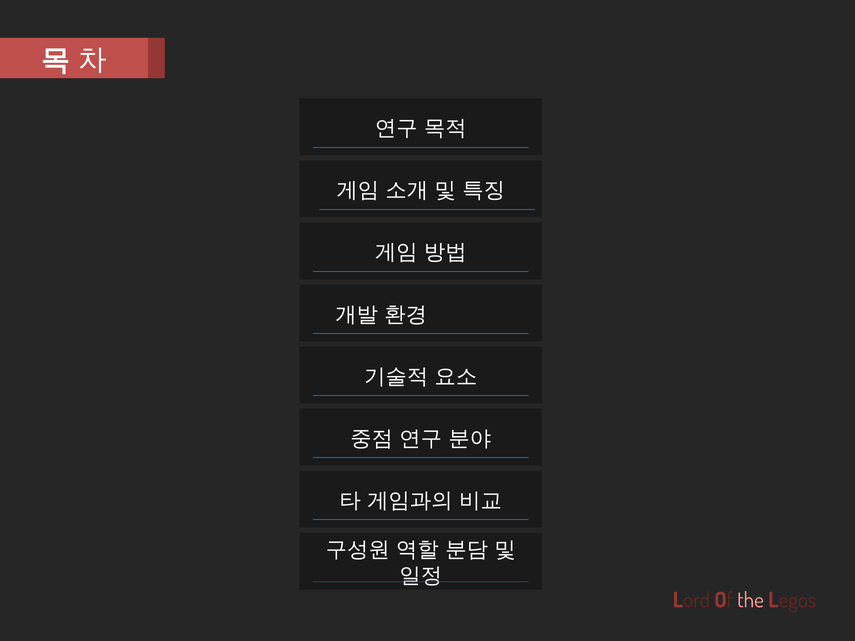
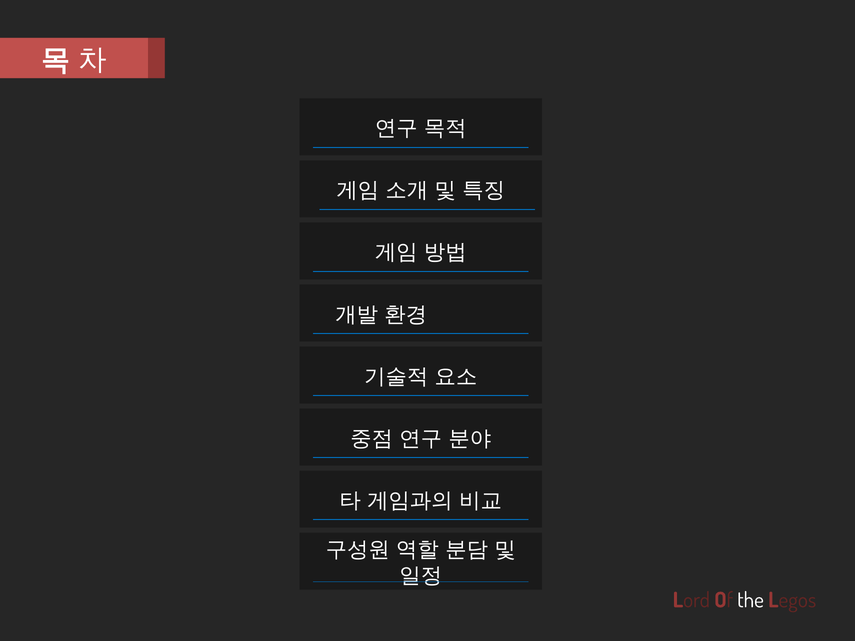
the colour: pink -> white (751, 601)
